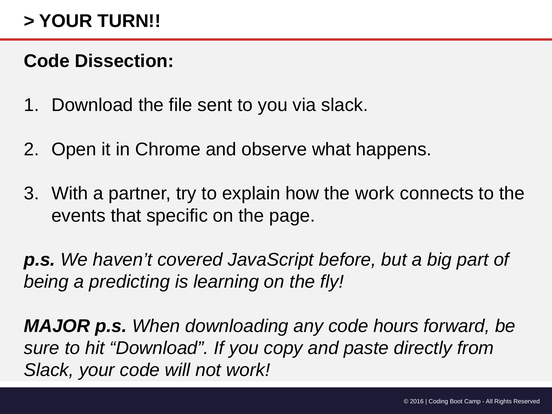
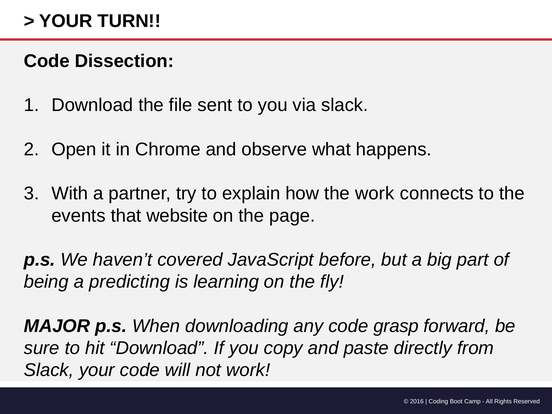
specific: specific -> website (177, 216)
hours: hours -> grasp (396, 326)
